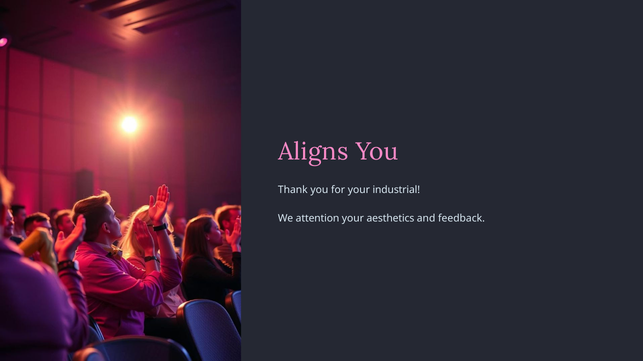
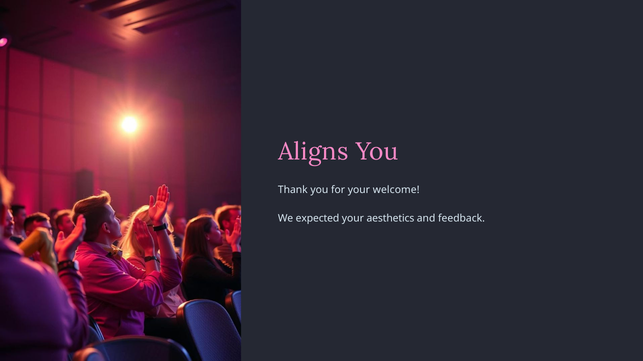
industrial: industrial -> welcome (396, 190)
attention: attention -> expected (318, 219)
